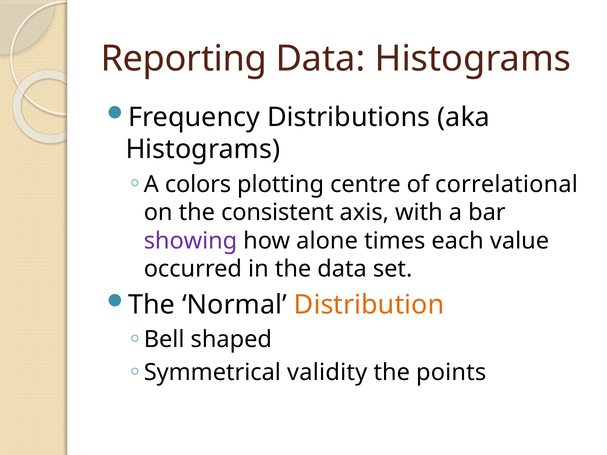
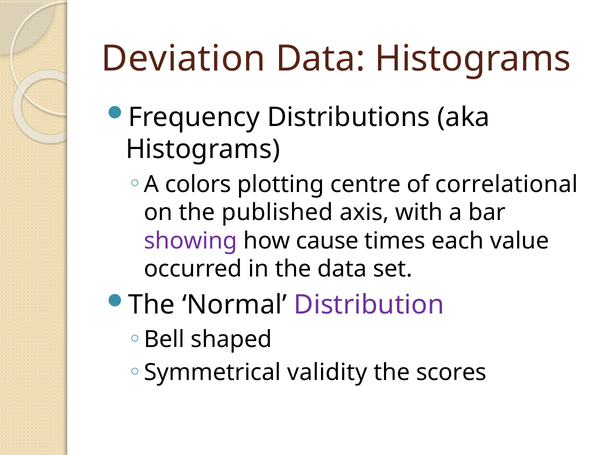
Reporting: Reporting -> Deviation (184, 59)
consistent: consistent -> published (277, 213)
alone: alone -> cause (327, 241)
Distribution colour: orange -> purple (369, 305)
points: points -> scores (451, 373)
